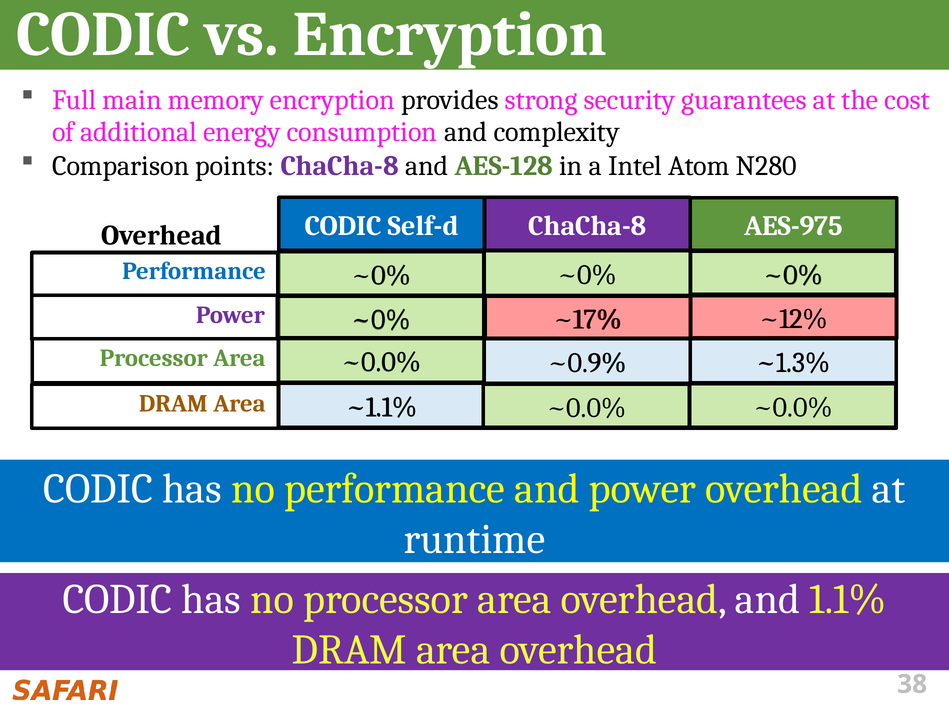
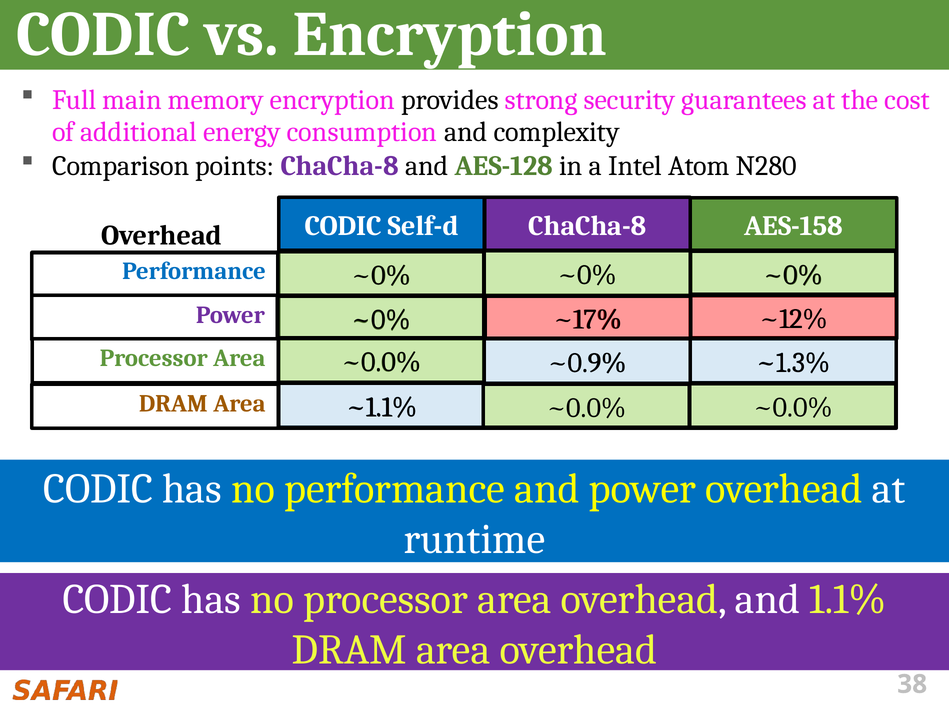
AES-975: AES-975 -> AES-158 (793, 226)
